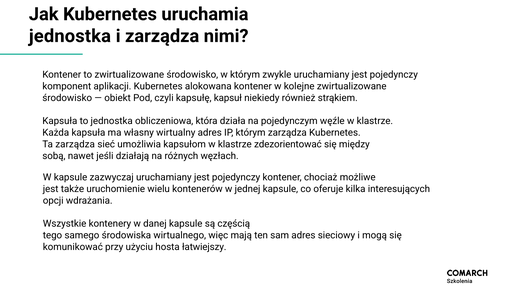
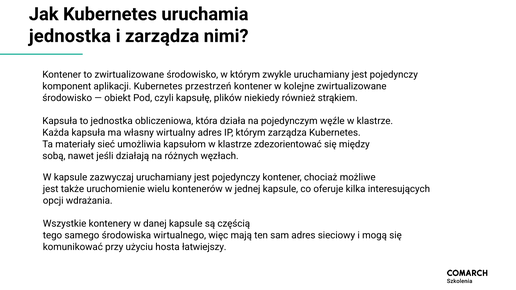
alokowana: alokowana -> przestrzeń (208, 86)
kapsuł: kapsuł -> plików (228, 98)
Ta zarządza: zarządza -> materiały (75, 144)
